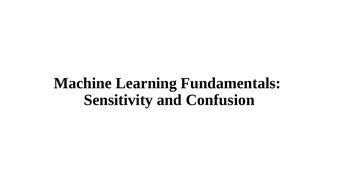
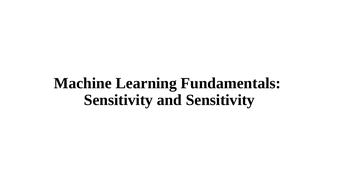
and Confusion: Confusion -> Sensitivity (220, 100)
